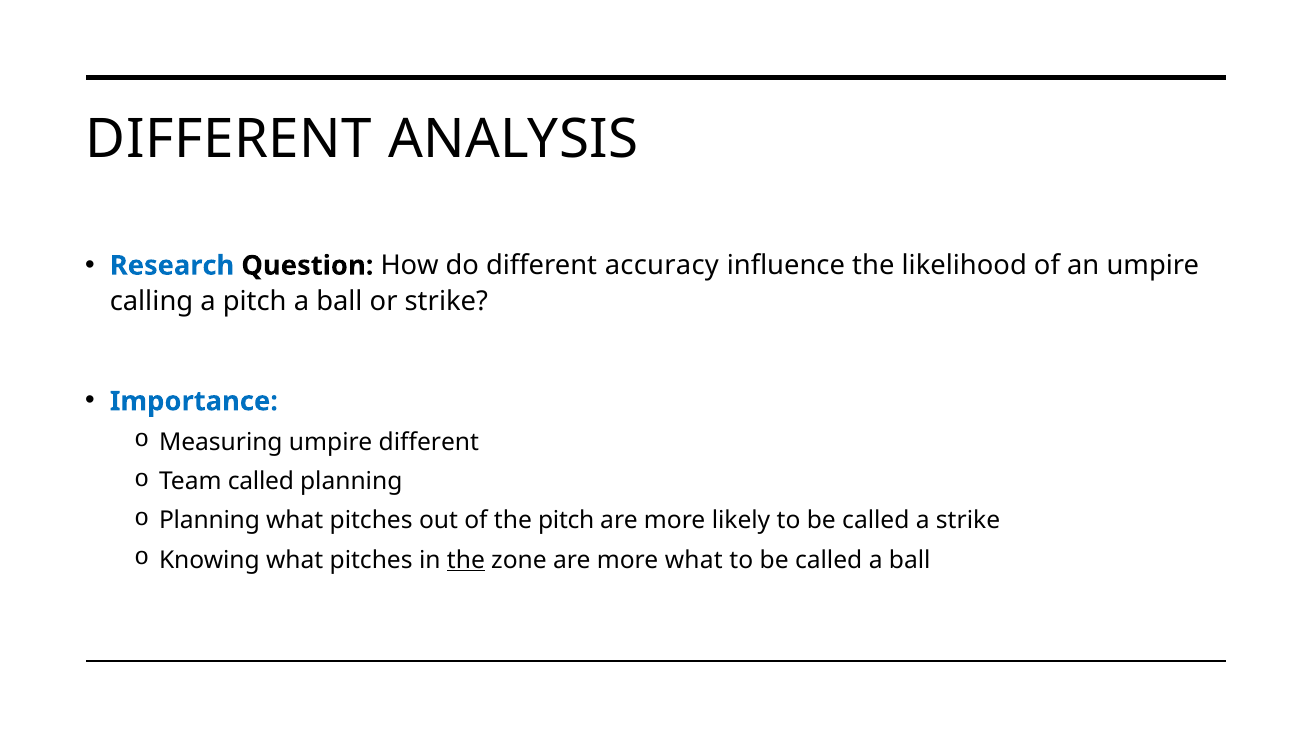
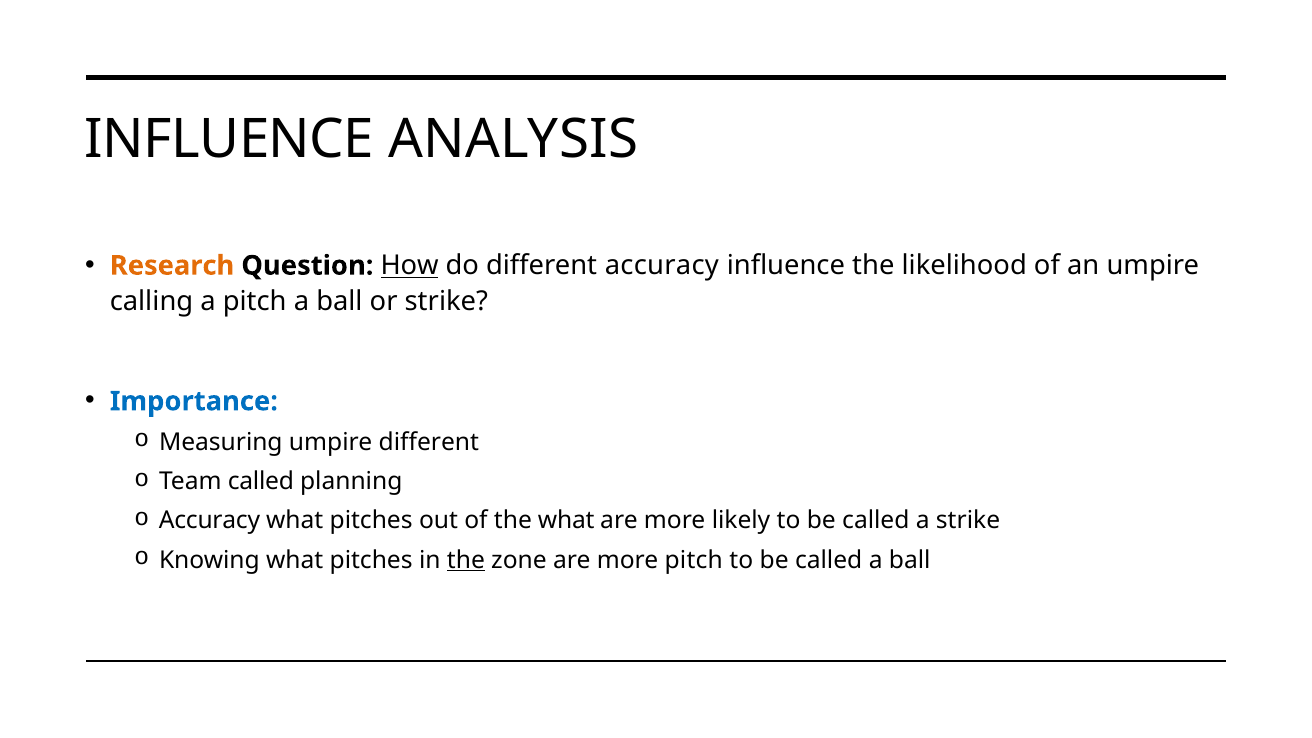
DIFFERENT: DIFFERENT -> INFLUENCE (230, 140)
Research colour: blue -> orange (172, 266)
How underline: none -> present (410, 266)
Planning: Planning -> Accuracy (209, 521)
the pitch: pitch -> what (566, 521)
more what: what -> pitch (694, 560)
